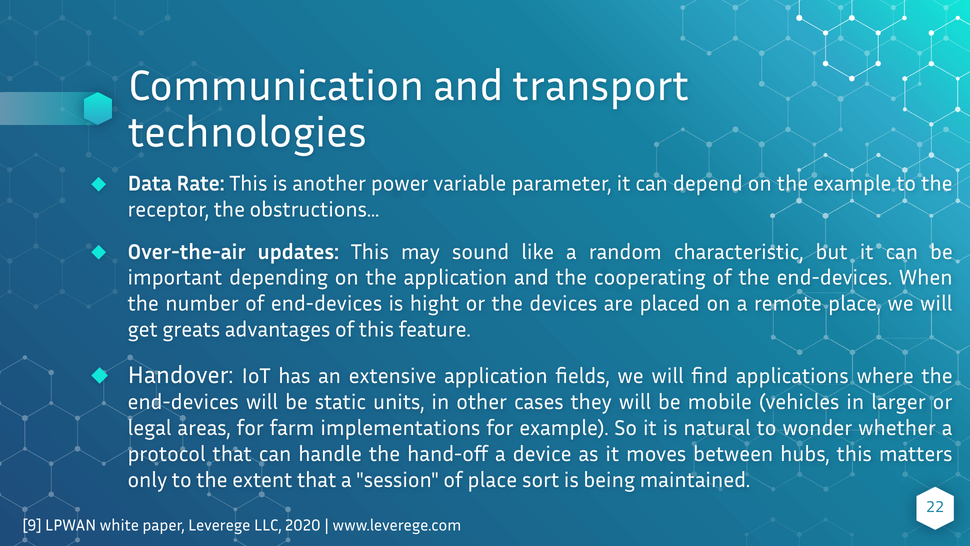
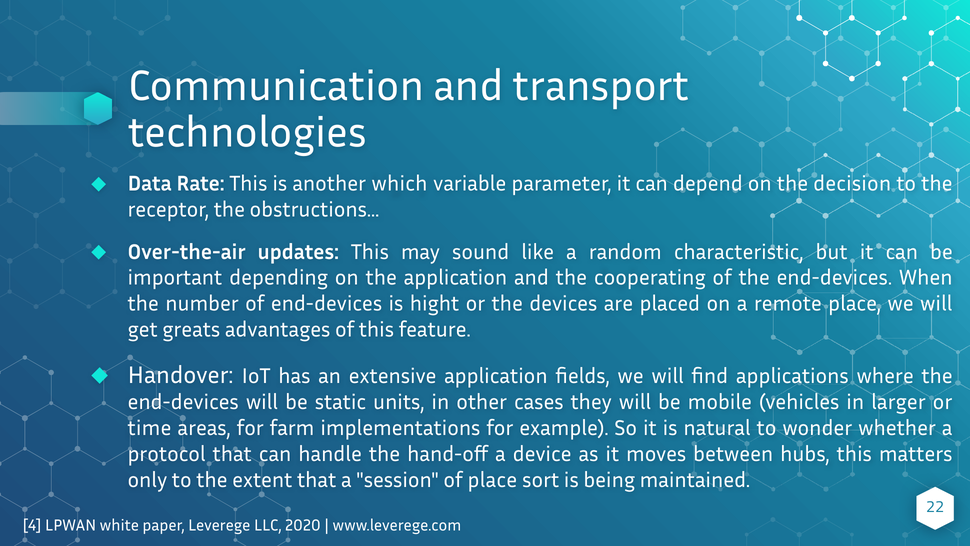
power: power -> which (399, 184)
the example: example -> decision (852, 184)
legal: legal -> time (149, 428)
9: 9 -> 4 (32, 525)
